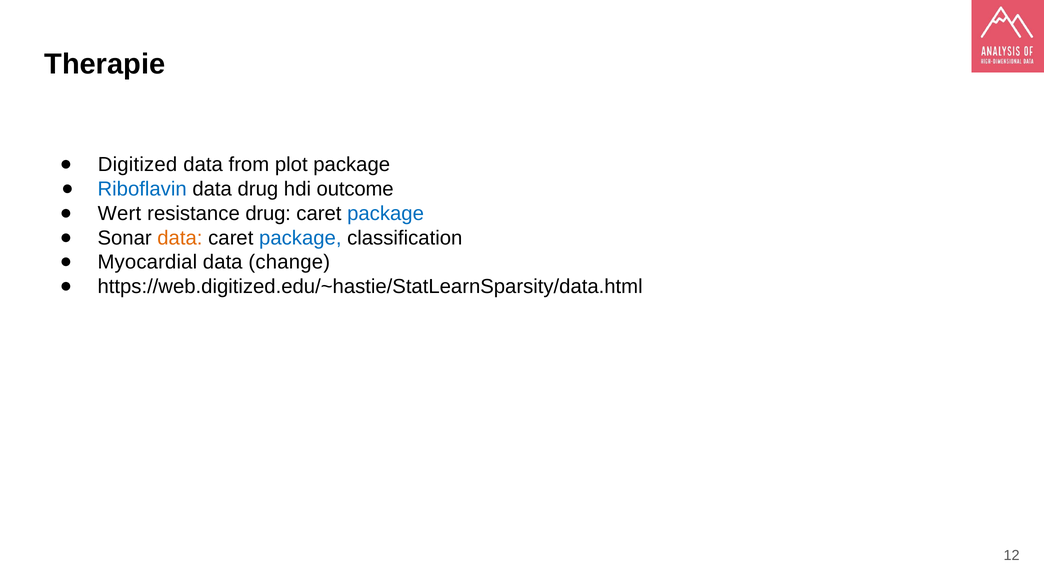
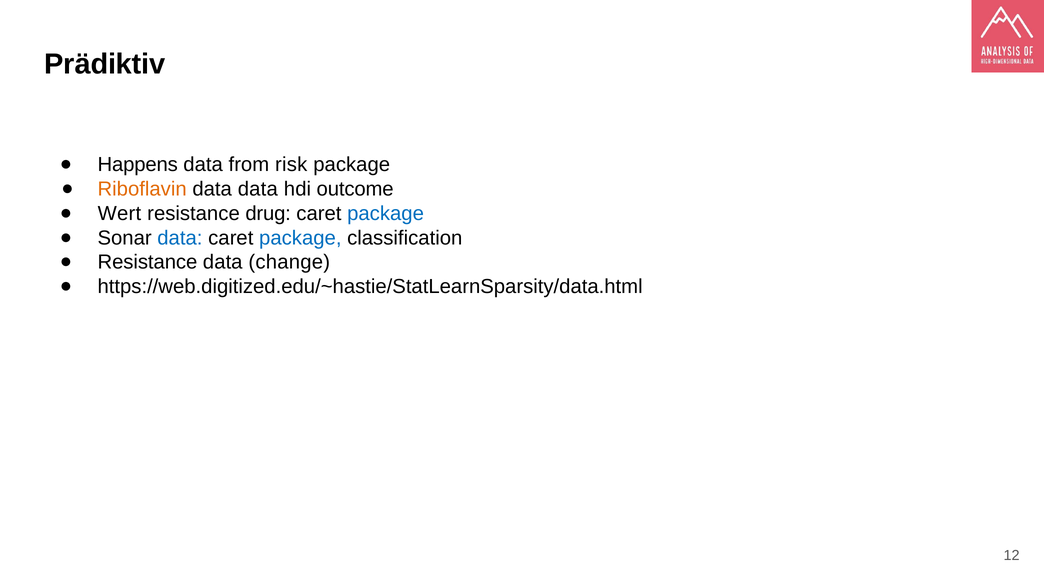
Therapie: Therapie -> Prädiktiv (105, 64)
Digitized: Digitized -> Happens (138, 165)
plot: plot -> risk (291, 165)
Riboflavin colour: blue -> orange (142, 189)
data drug: drug -> data (258, 189)
data colour: orange -> blue (180, 238)
Myocardial: Myocardial -> Resistance (147, 262)
